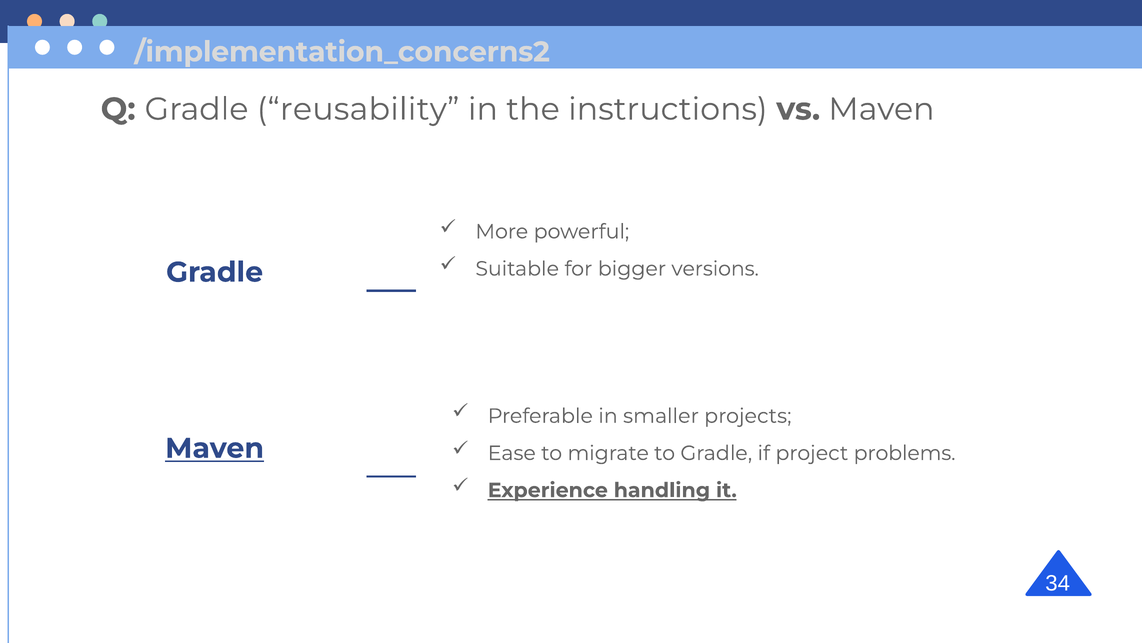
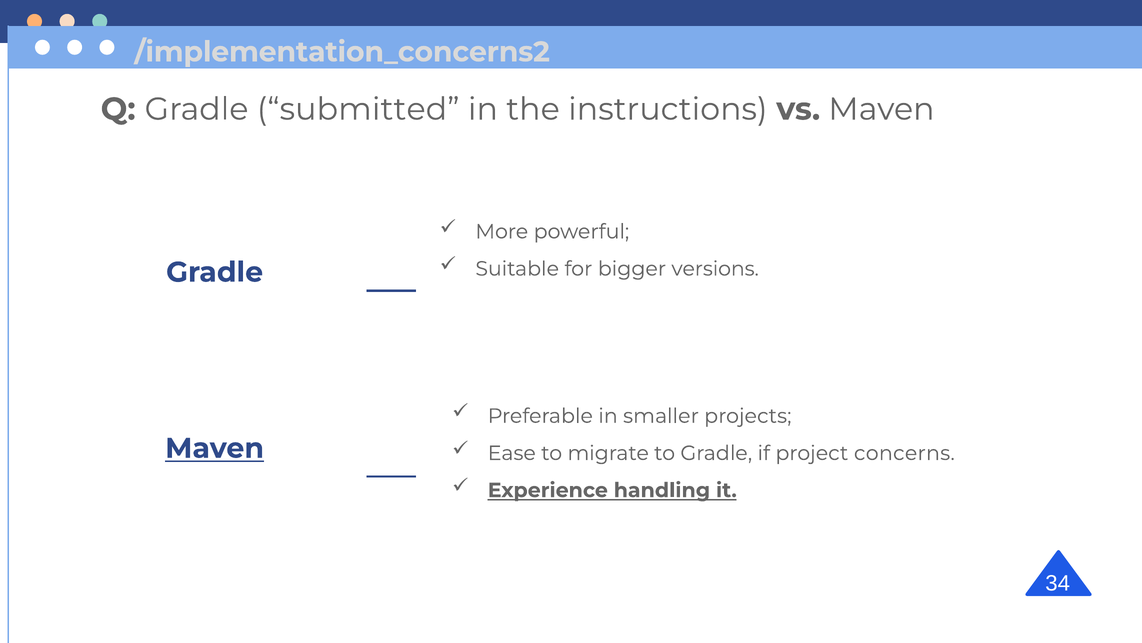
reusability: reusability -> submitted (358, 109)
problems: problems -> concerns (904, 453)
